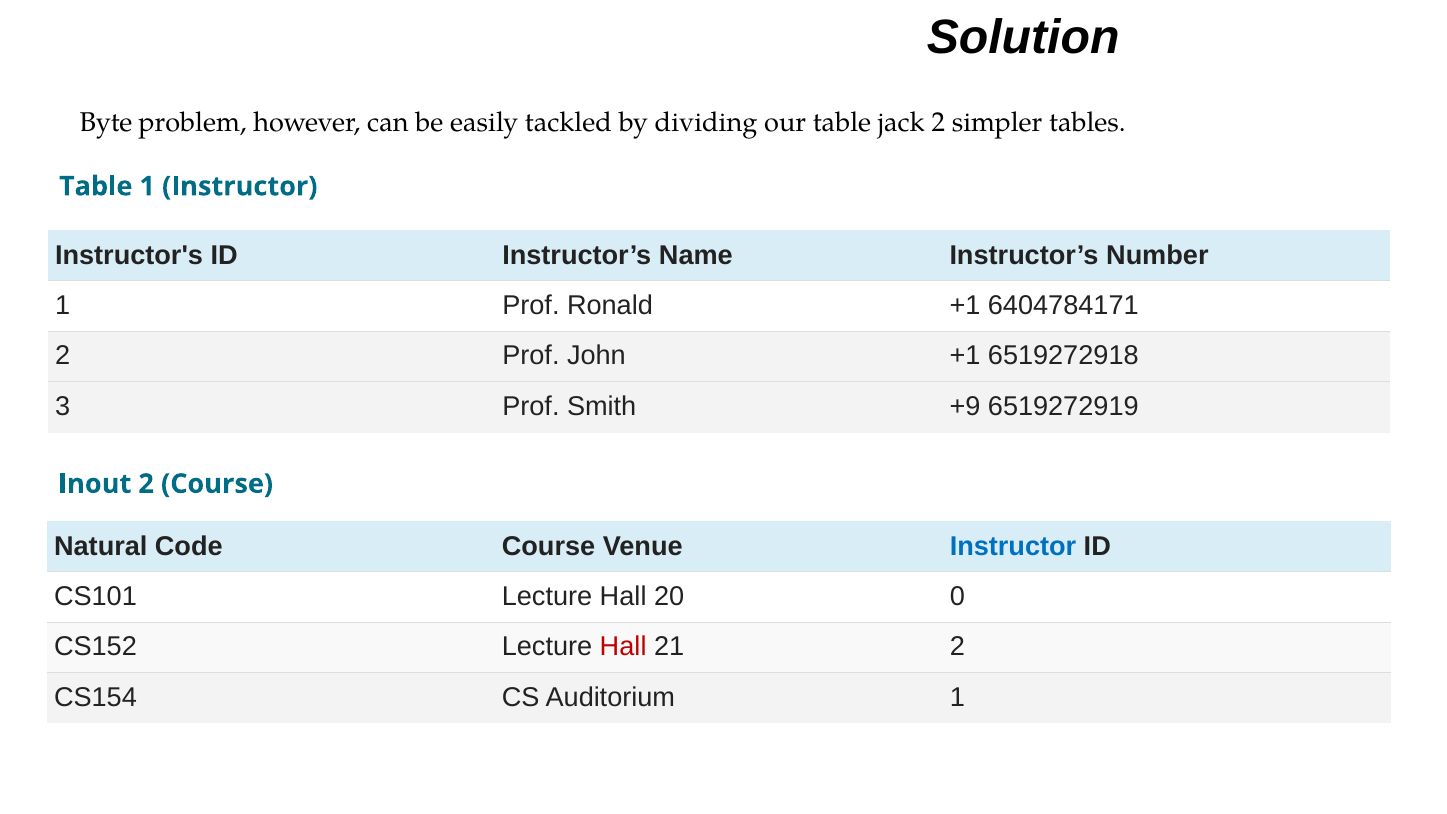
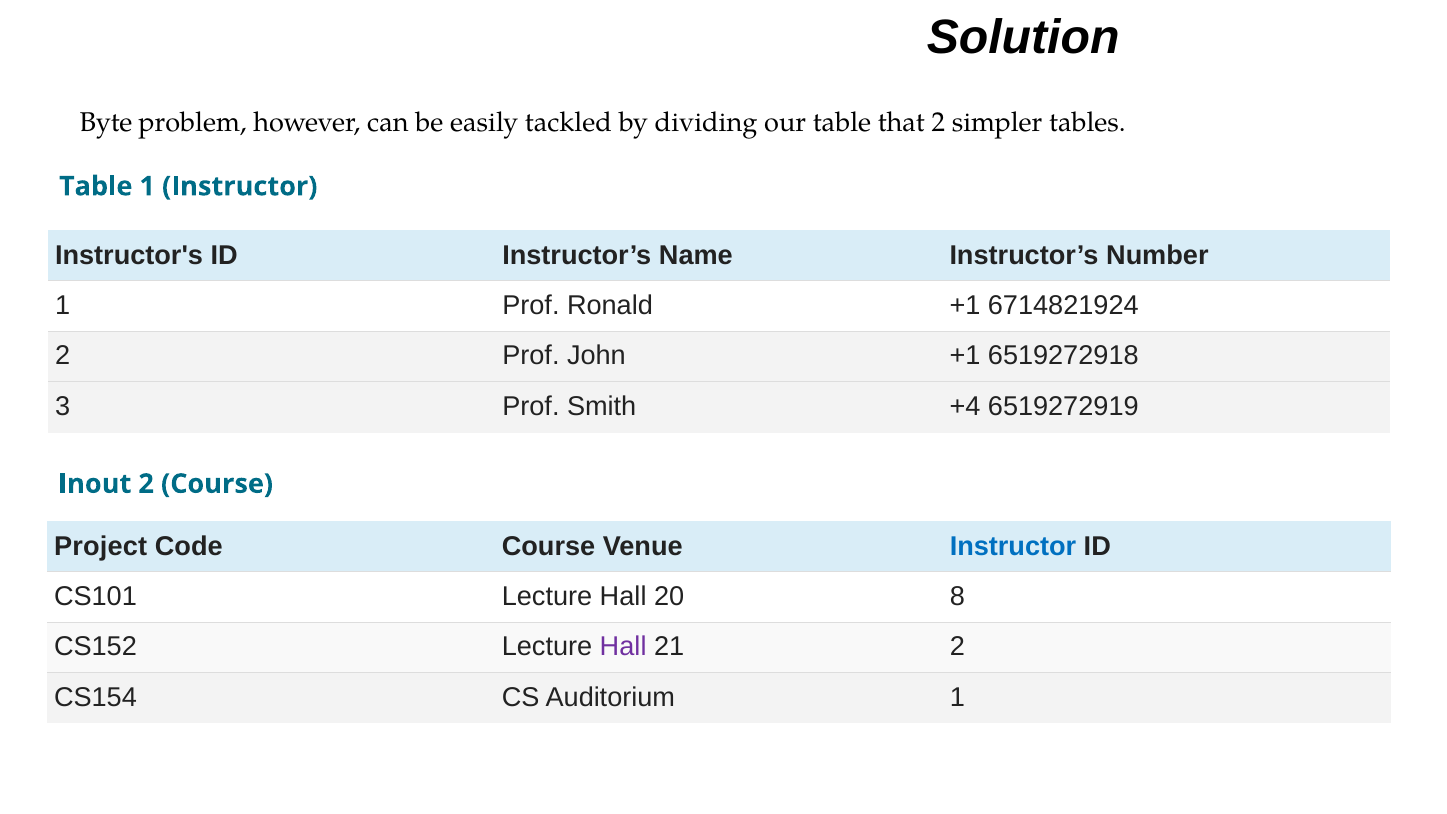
jack: jack -> that (901, 123)
6404784171: 6404784171 -> 6714821924 (1063, 305)
+9: +9 -> +4 (965, 407)
Natural: Natural -> Project (101, 547)
0: 0 -> 8 (957, 596)
Hall colour: red -> purple (623, 647)
